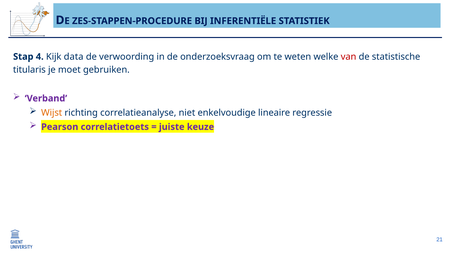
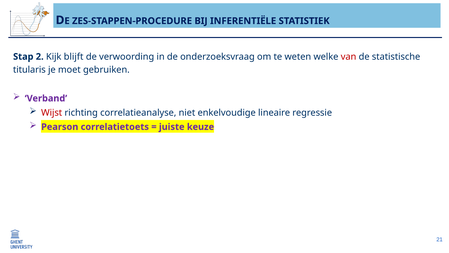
4: 4 -> 2 (40, 57)
data: data -> blijft (74, 57)
Wijst colour: orange -> red (52, 112)
